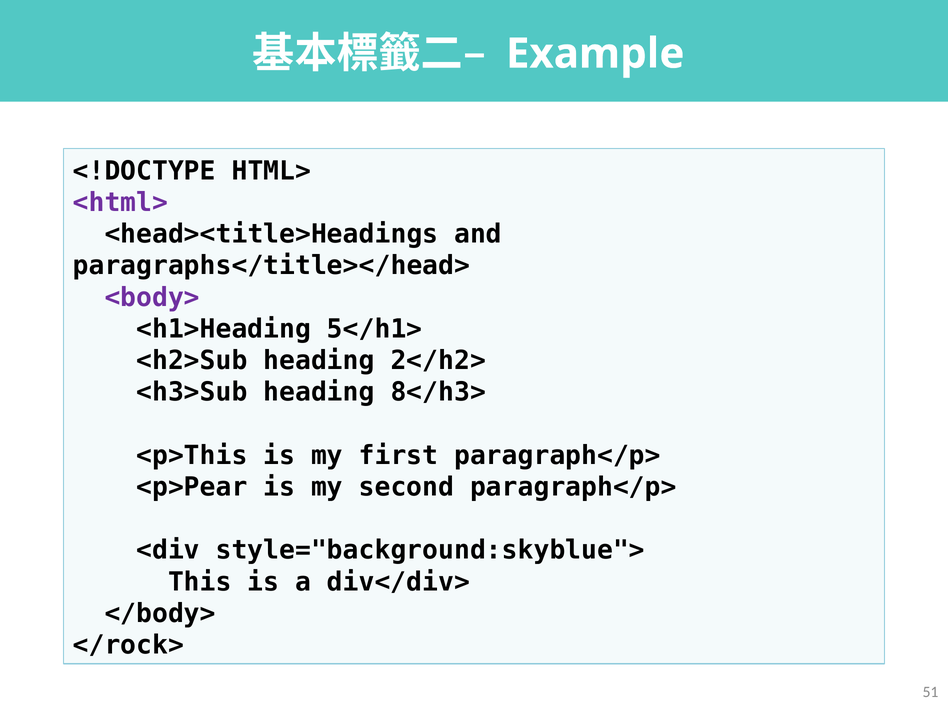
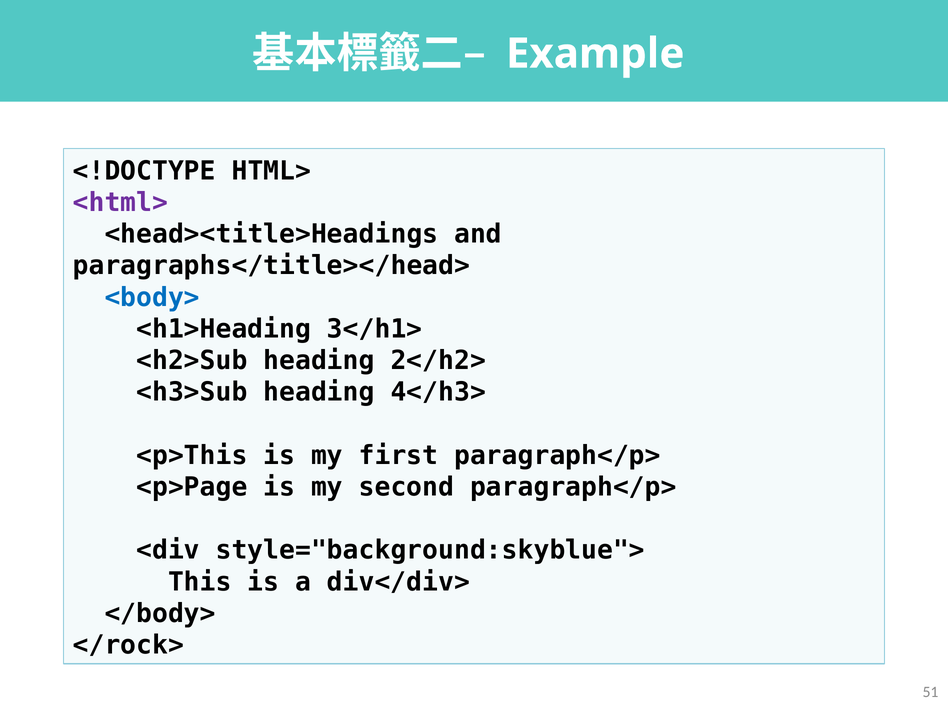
<body> colour: purple -> blue (152, 297)
5</h1>: 5</h1> -> 3</h1> (375, 329)
8</h3>: 8</h3> -> 4</h3> (438, 392)
<p>Pear: <p>Pear -> <p>Page (192, 487)
